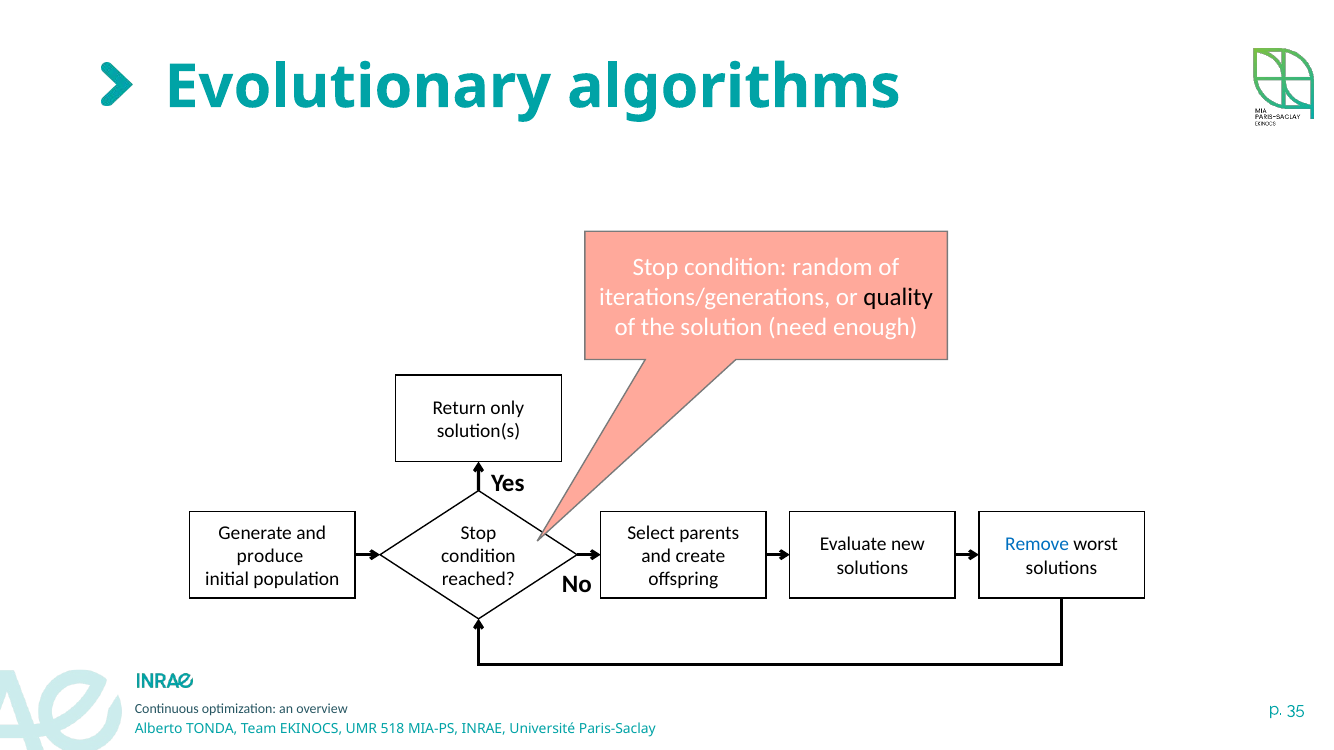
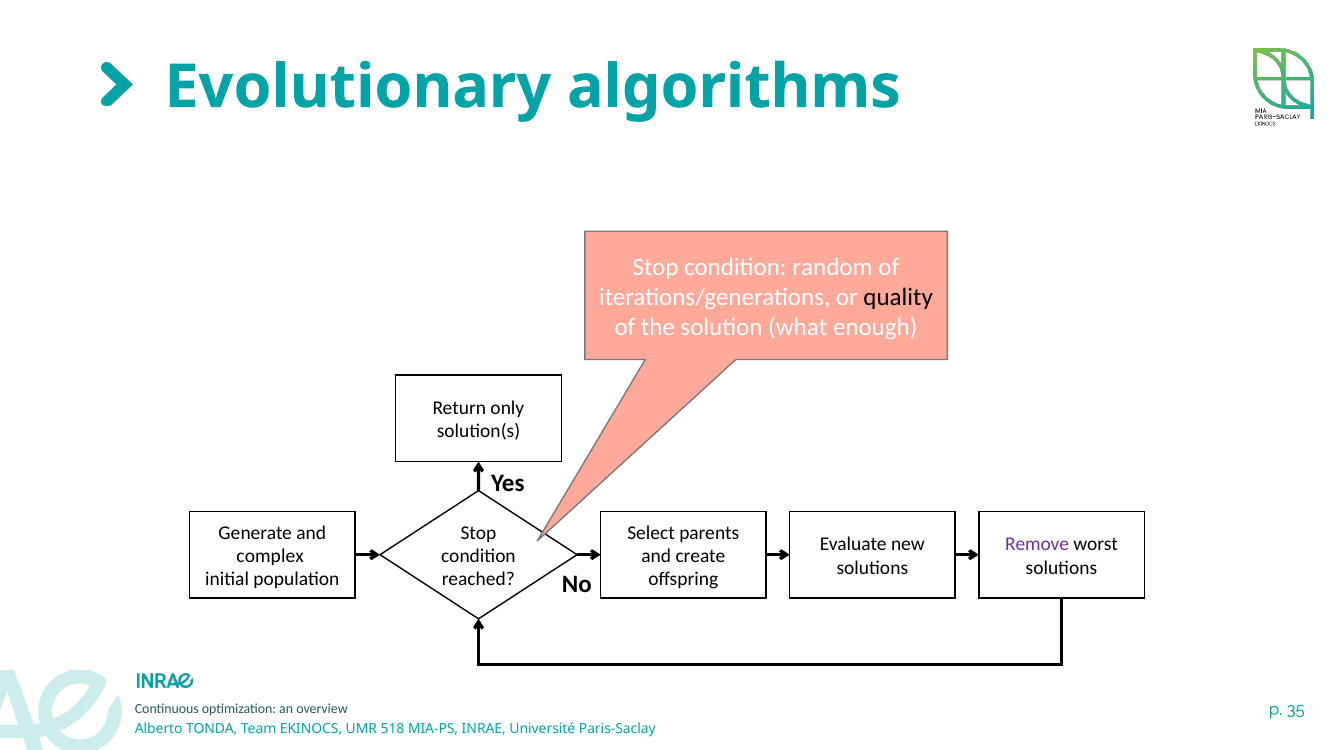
need: need -> what (798, 327)
Remove colour: blue -> purple (1037, 545)
produce: produce -> complex (270, 556)
